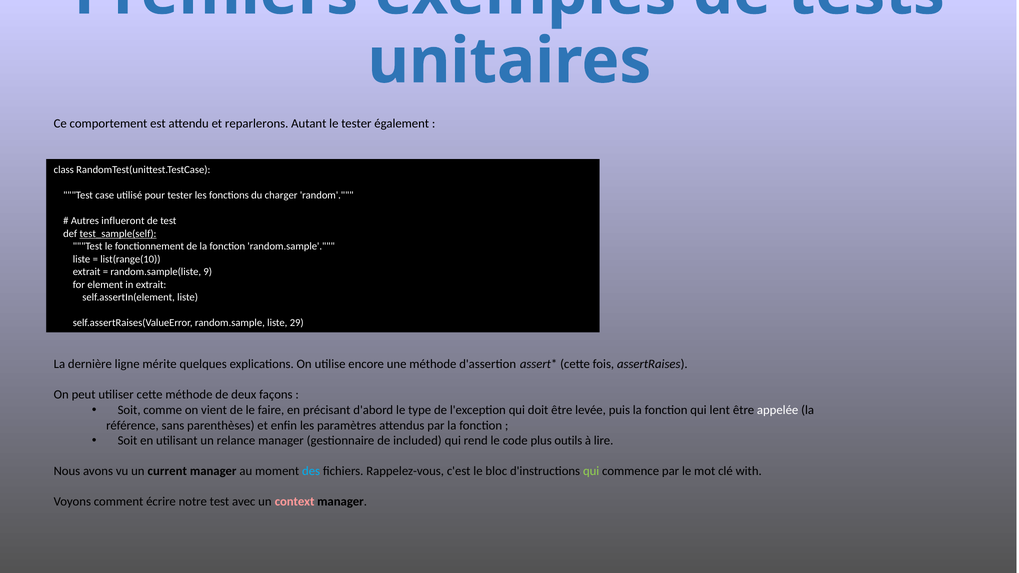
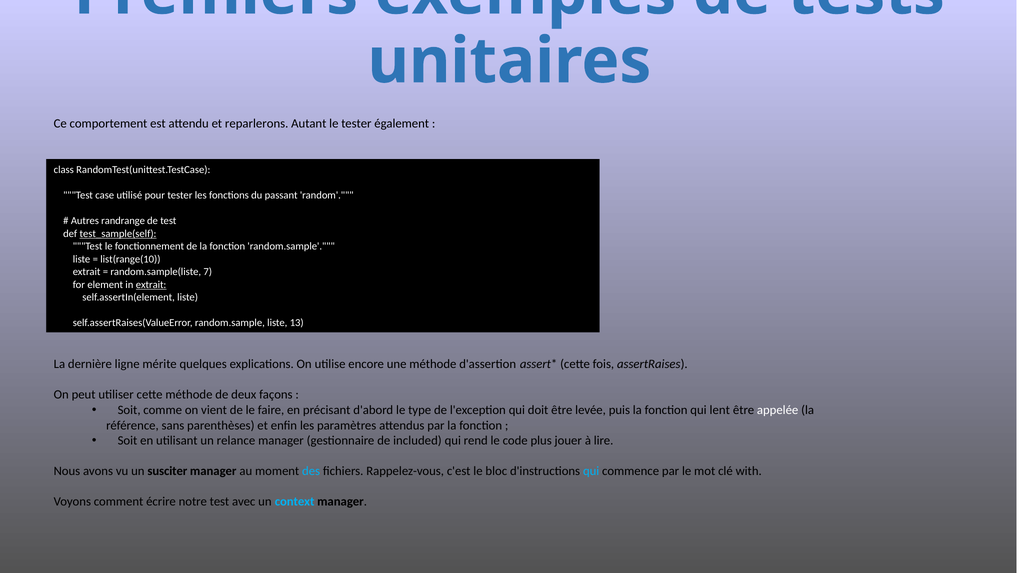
charger: charger -> passant (281, 195)
influeront: influeront -> randrange (123, 221)
9: 9 -> 7 (208, 272)
extrait underline: none -> present (151, 285)
29: 29 -> 13 (297, 323)
outils: outils -> jouer (568, 441)
current: current -> susciter (167, 471)
qui colour: light green -> light blue (591, 471)
context colour: pink -> light blue (295, 502)
